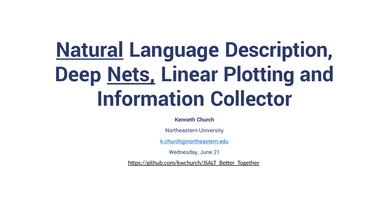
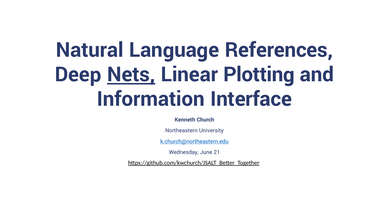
Natural underline: present -> none (90, 49)
Description: Description -> References (279, 49)
Collector: Collector -> Interface (251, 98)
